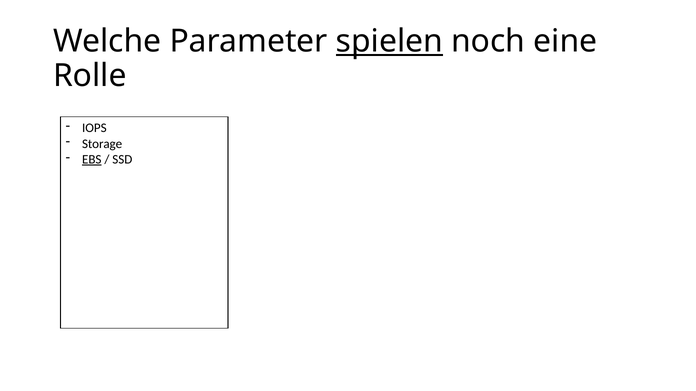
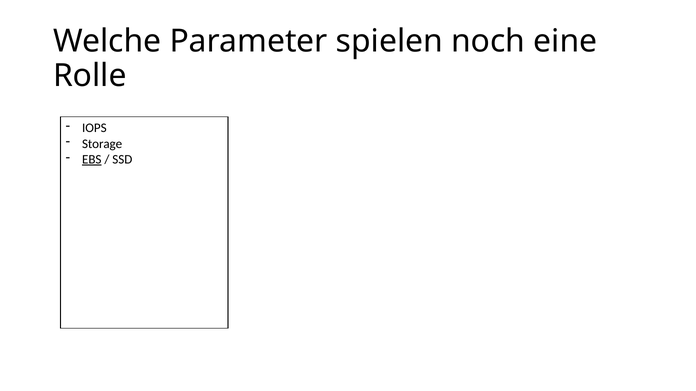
spielen underline: present -> none (389, 41)
